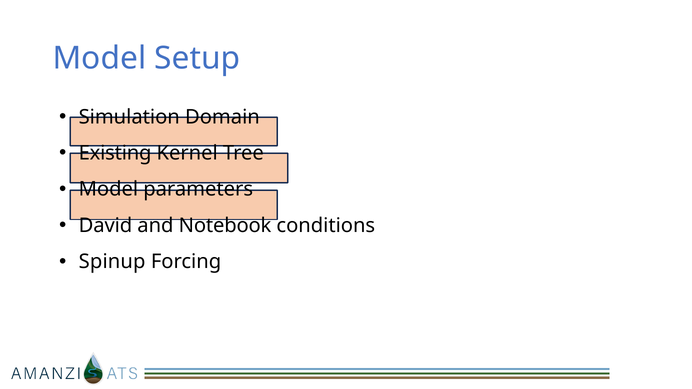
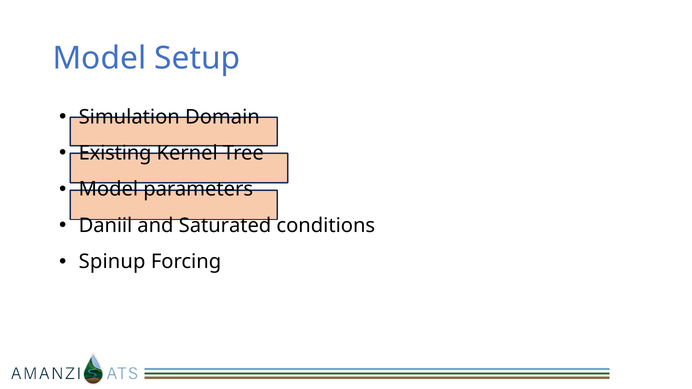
David: David -> Daniil (105, 226)
Notebook: Notebook -> Saturated (225, 226)
